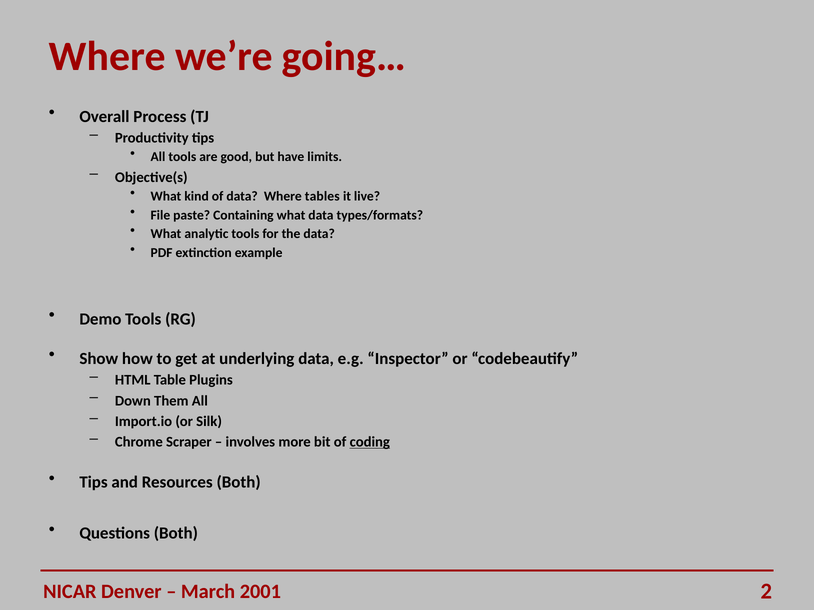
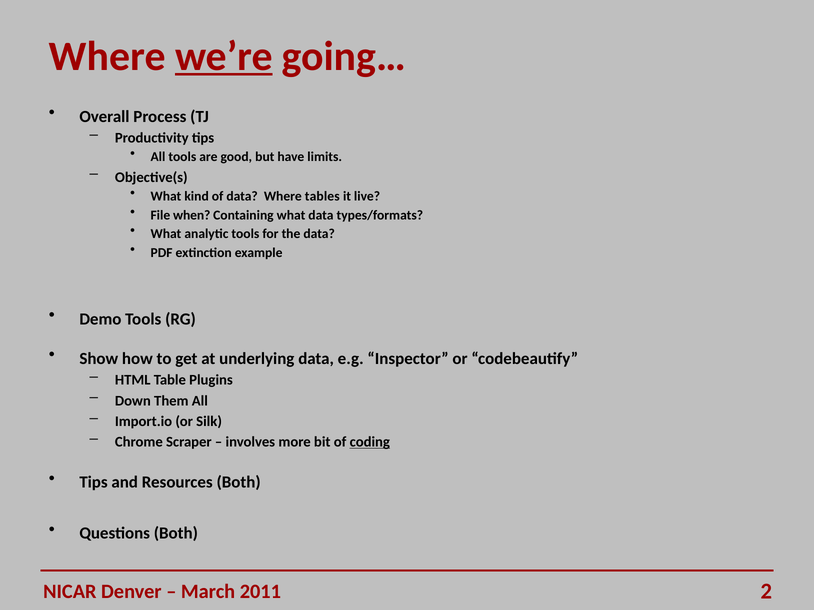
we’re underline: none -> present (224, 57)
paste: paste -> when (192, 215)
2001: 2001 -> 2011 (260, 592)
